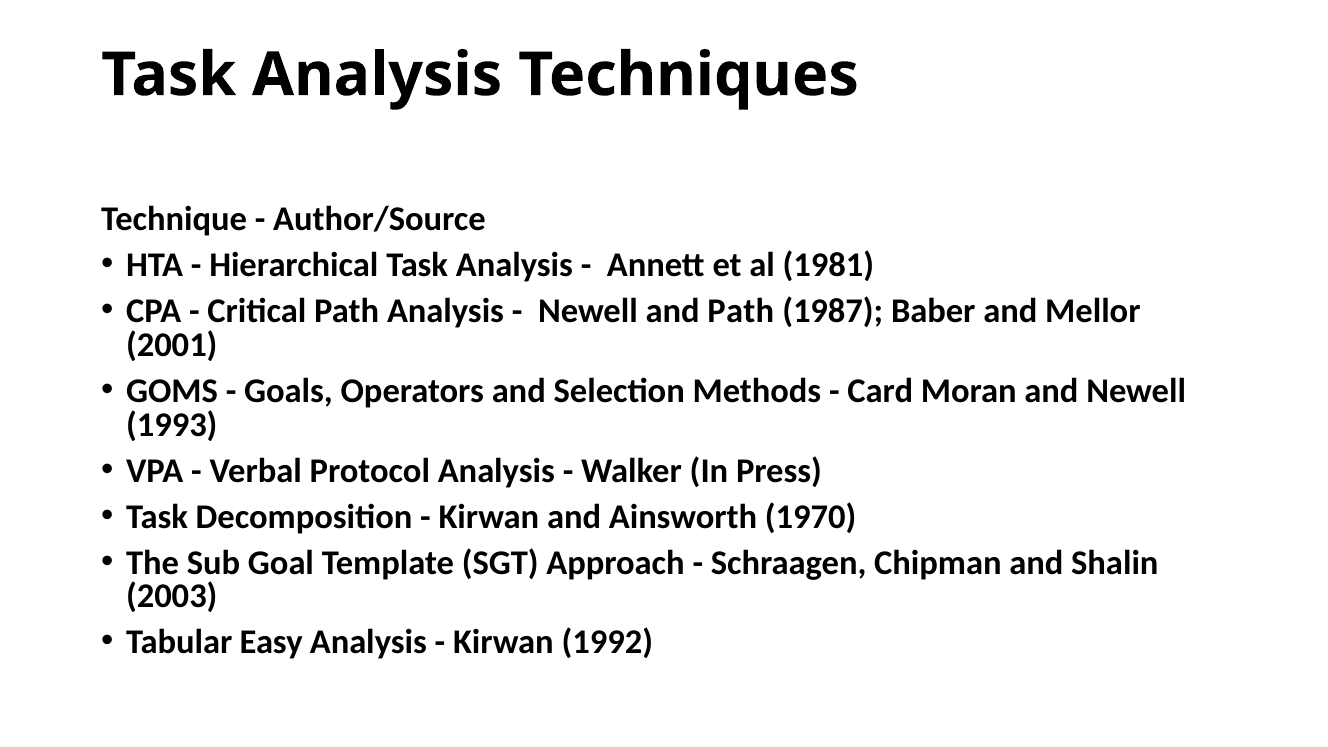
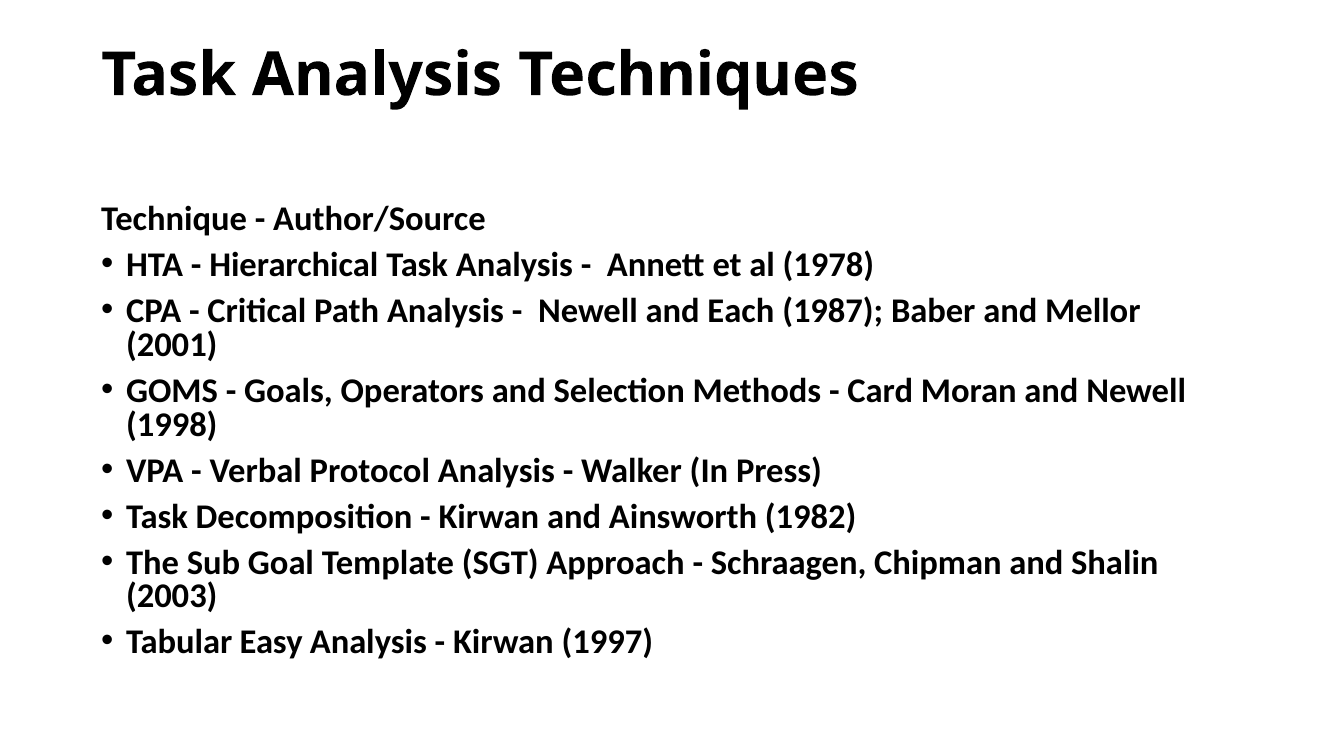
1981: 1981 -> 1978 (828, 265)
and Path: Path -> Each (741, 311)
1993: 1993 -> 1998 (172, 425)
1970: 1970 -> 1982 (811, 517)
1992: 1992 -> 1997 (607, 642)
